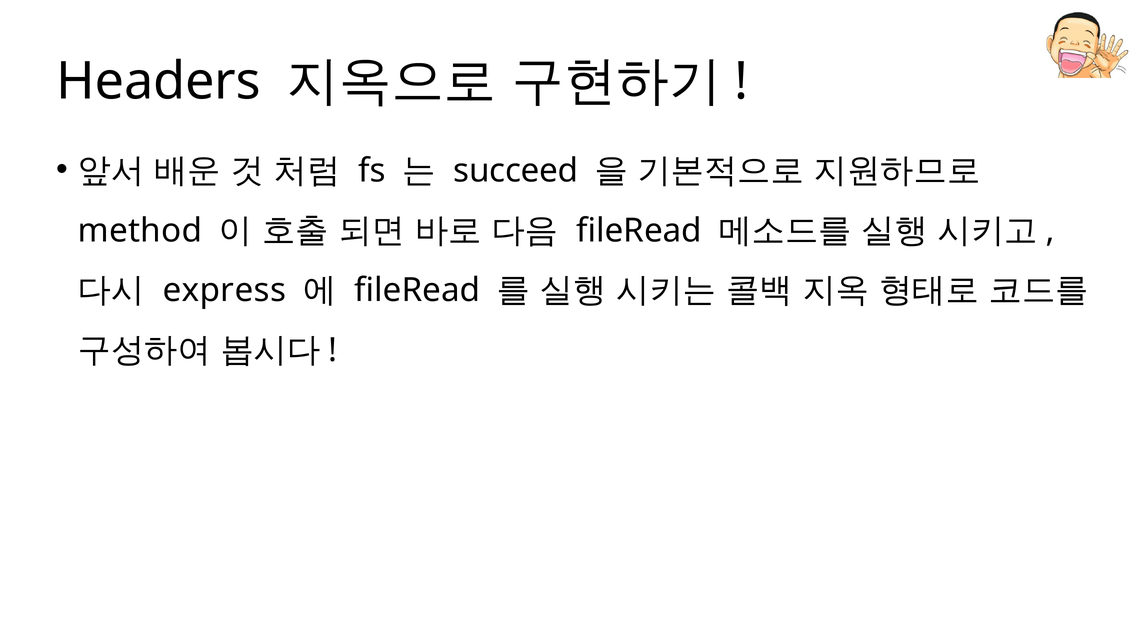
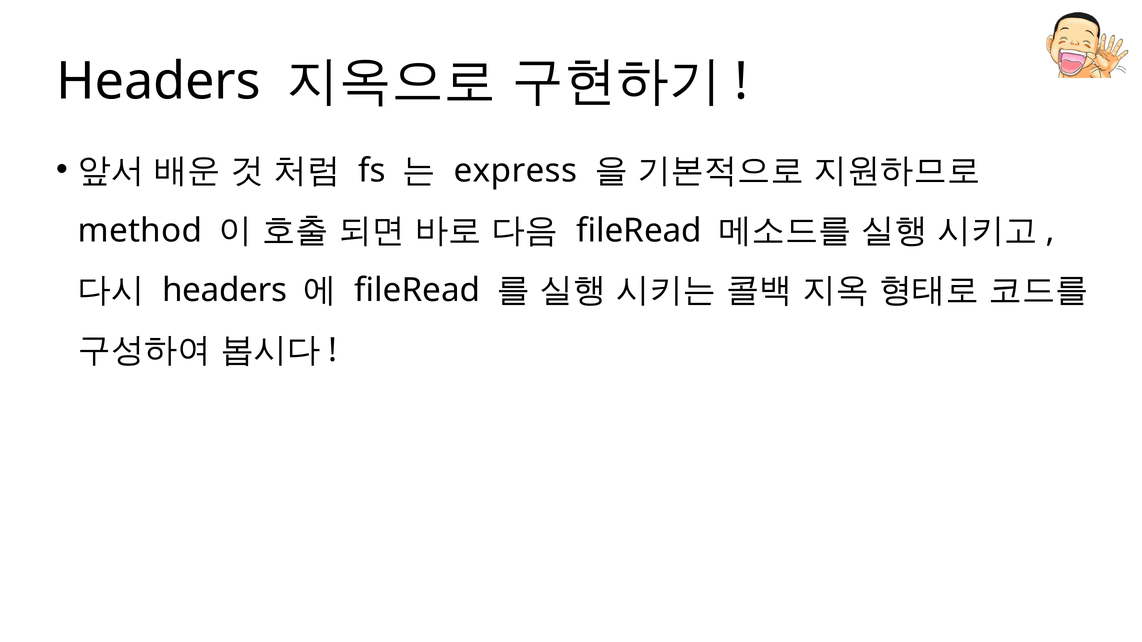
succeed: succeed -> express (516, 171)
express: express -> headers (225, 291)
